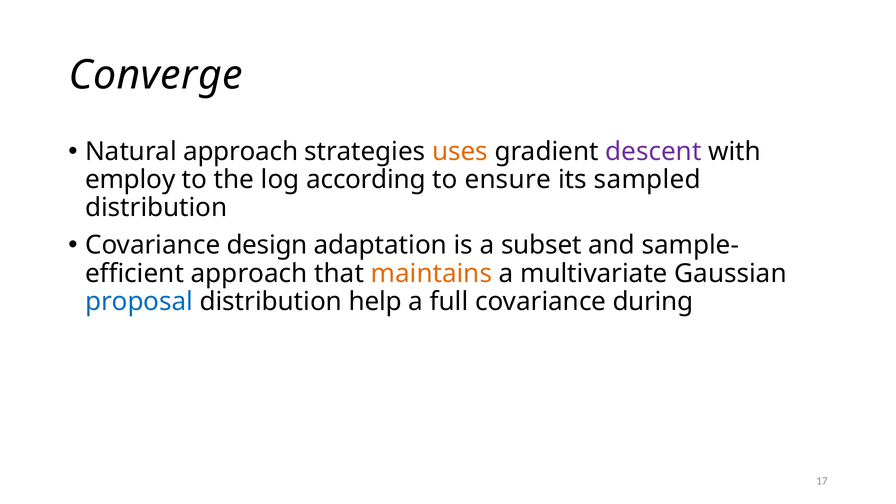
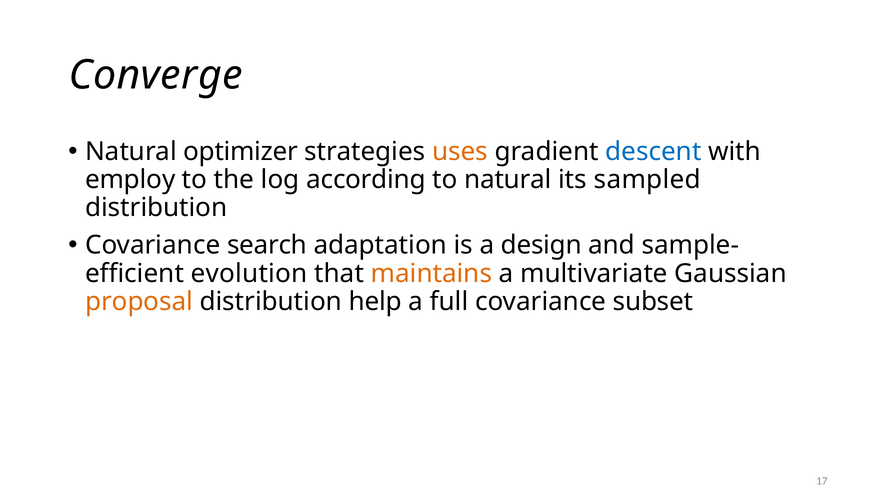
Natural approach: approach -> optimizer (241, 151)
descent colour: purple -> blue (653, 151)
to ensure: ensure -> natural (508, 180)
design: design -> search (267, 245)
subset: subset -> design (541, 245)
approach: approach -> evolution (249, 273)
proposal colour: blue -> orange (139, 302)
during: during -> subset (653, 302)
